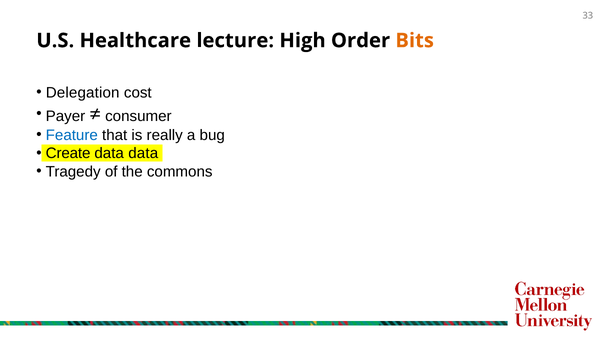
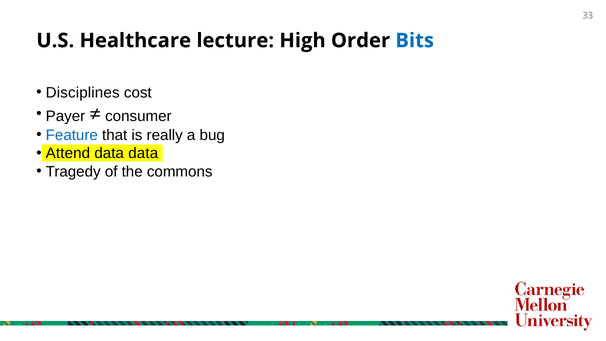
Bits colour: orange -> blue (415, 41)
Delegation: Delegation -> Disciplines (83, 93)
Create: Create -> Attend (68, 153)
